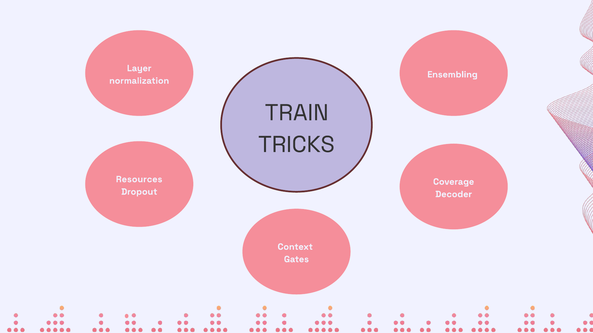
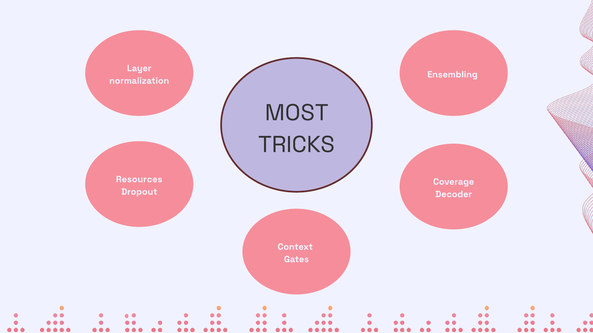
TRAIN: TRAIN -> MOST (297, 113)
